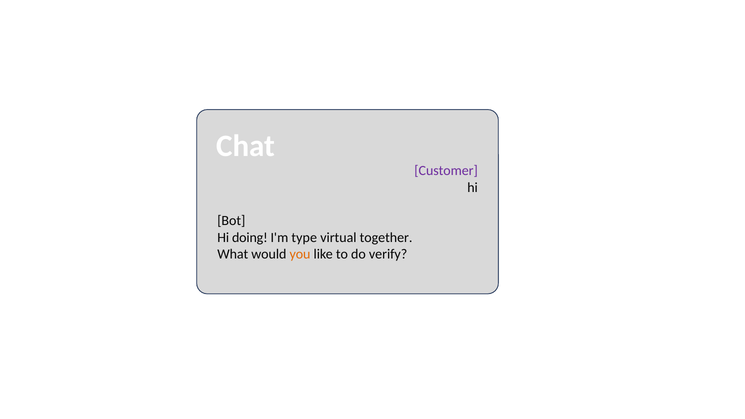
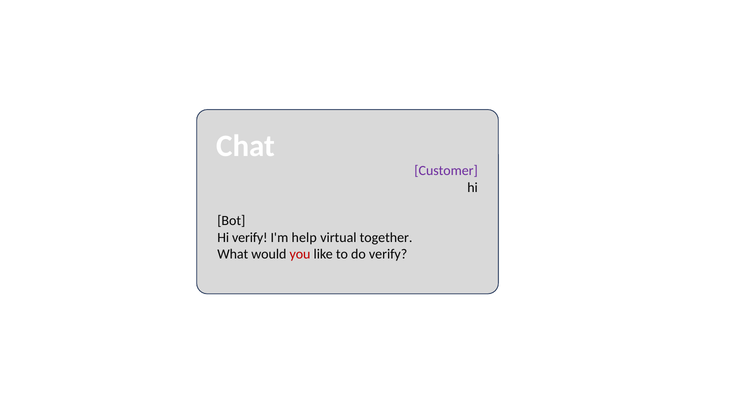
Hi doing: doing -> verify (250, 238)
type: type -> help (304, 238)
you colour: orange -> red (300, 254)
